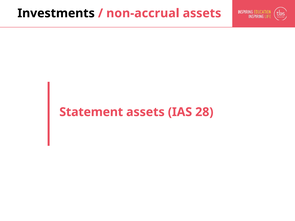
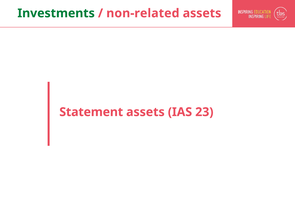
Investments colour: black -> green (56, 13)
non-accrual: non-accrual -> non-related (143, 13)
28: 28 -> 23 (204, 112)
